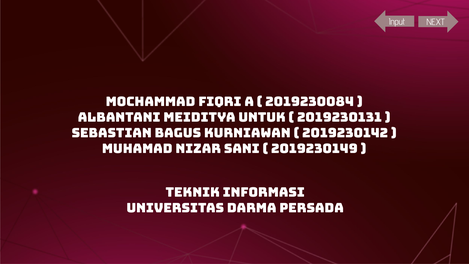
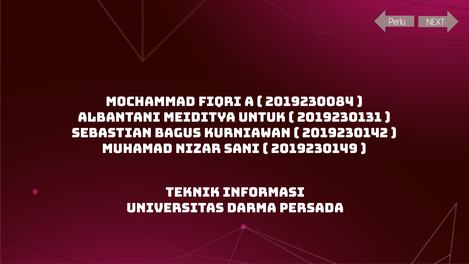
Input: Input -> Perlu (397, 22)
